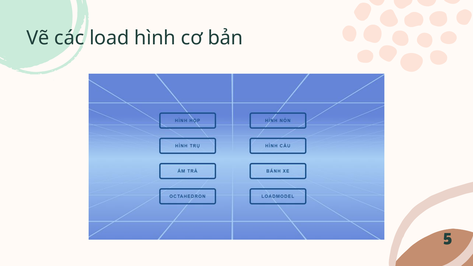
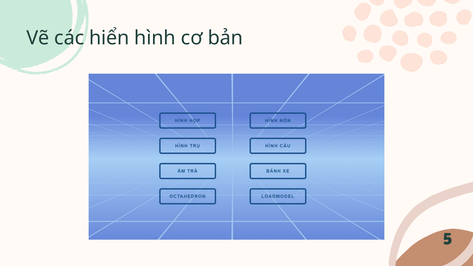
load: load -> hiển (109, 38)
